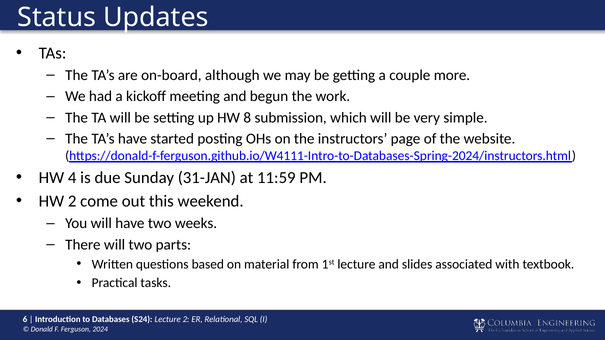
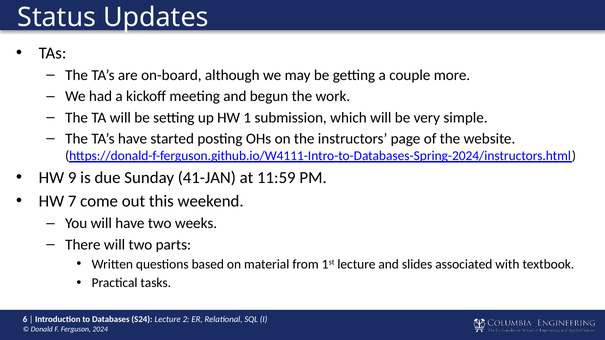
8: 8 -> 1 (247, 118)
4: 4 -> 9 (72, 178)
31-JAN: 31-JAN -> 41-JAN (207, 178)
HW 2: 2 -> 7 (72, 202)
